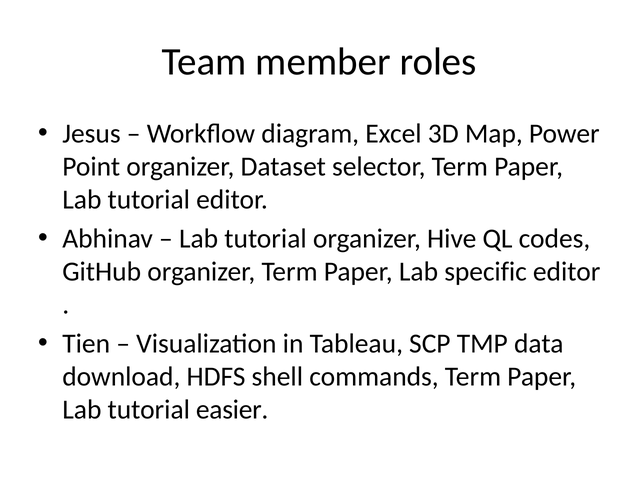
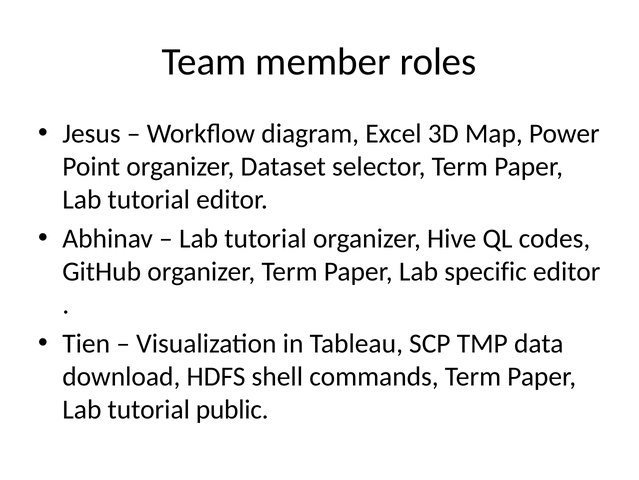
easier: easier -> public (232, 409)
